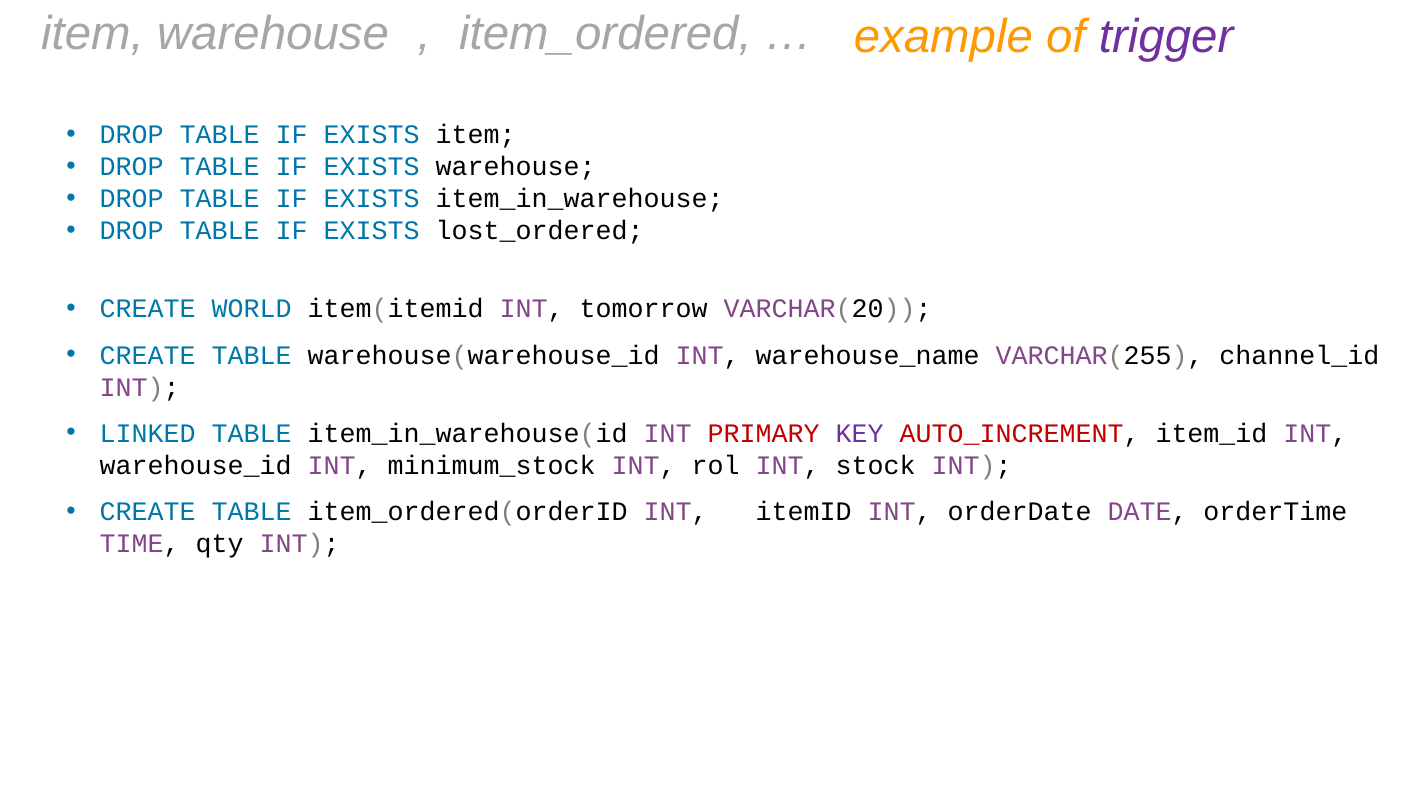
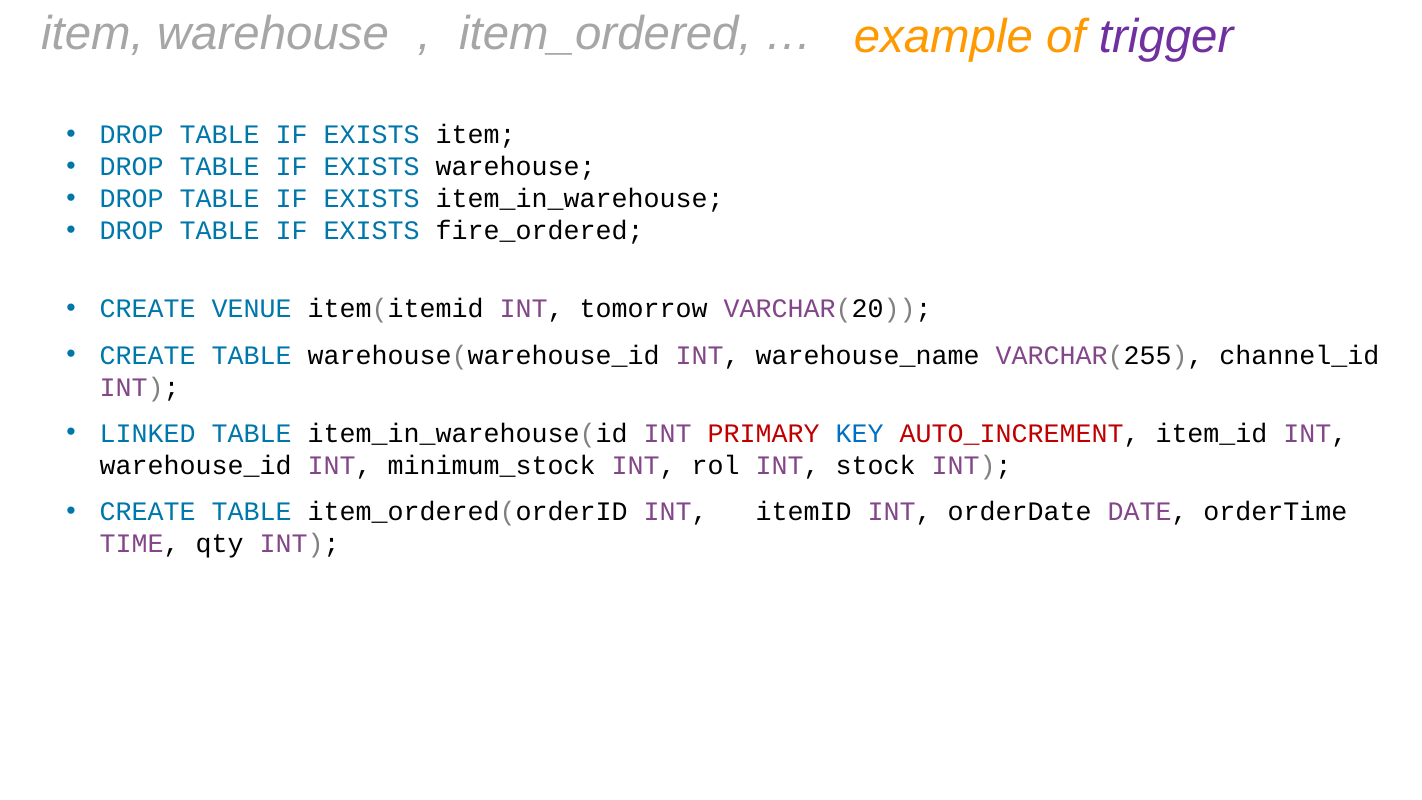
lost_ordered: lost_ordered -> fire_ordered (540, 231)
WORLD: WORLD -> VENUE (252, 309)
KEY colour: purple -> blue (860, 434)
